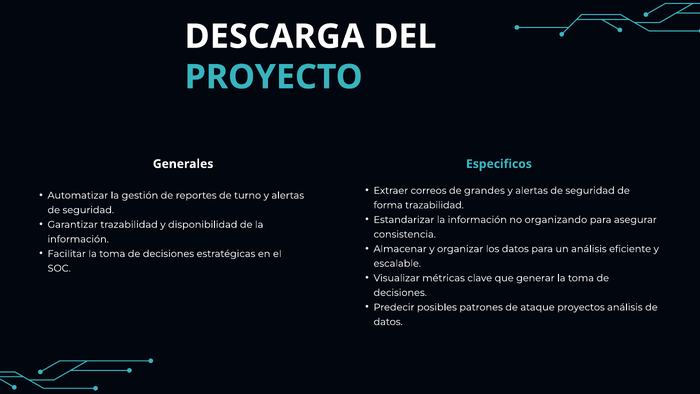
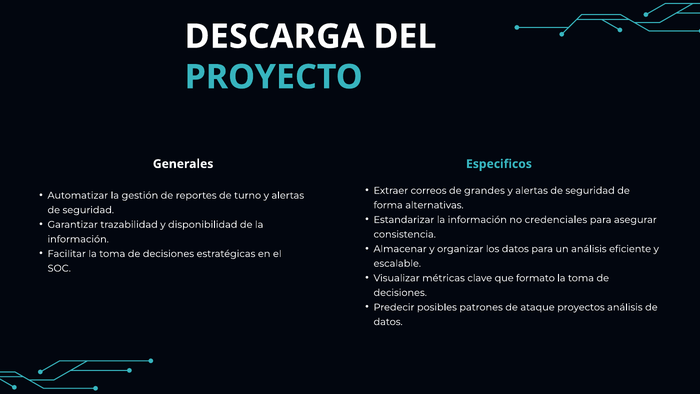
forma trazabilidad: trazabilidad -> alternativas (434, 205)
organizando: organizando -> credenciales (556, 220)
generar: generar -> formato (535, 278)
